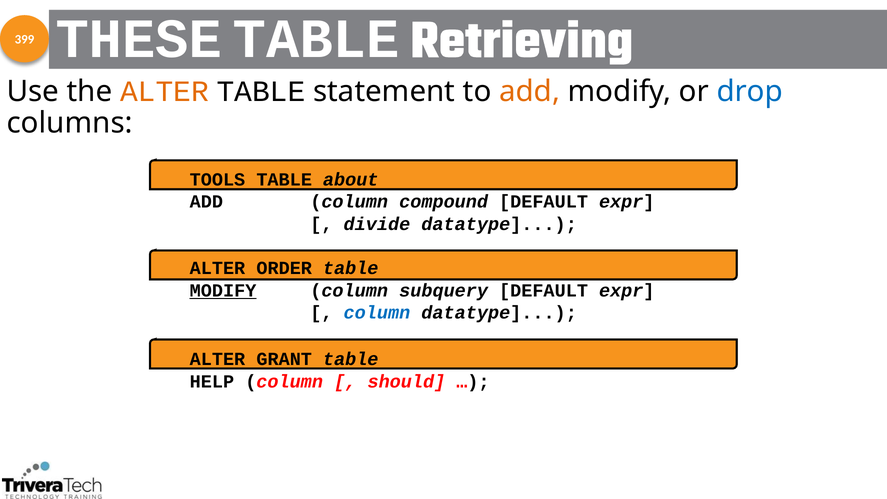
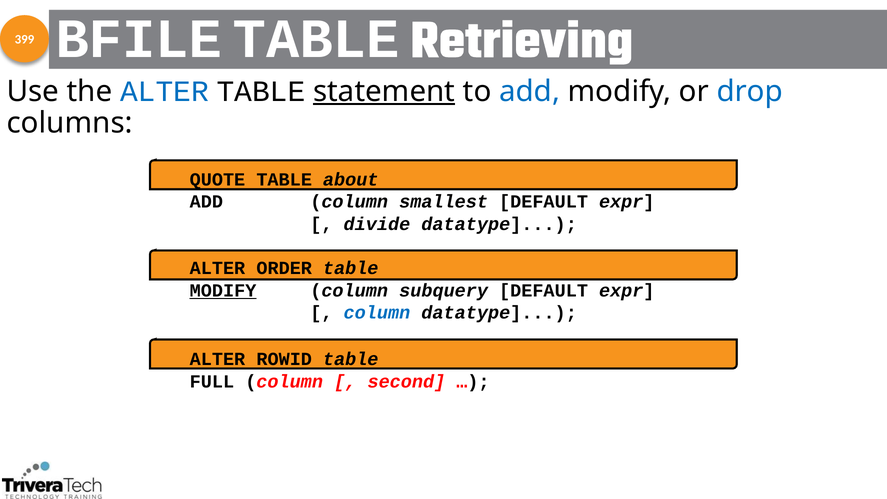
THESE: THESE -> BFILE (139, 39)
ALTER colour: orange -> blue (165, 91)
statement underline: none -> present (384, 91)
add colour: orange -> blue (530, 91)
TOOLS: TOOLS -> QUOTE (217, 180)
compound: compound -> smallest (444, 202)
GRANT: GRANT -> ROWID (284, 359)
HELP: HELP -> FULL (212, 381)
should: should -> second (406, 381)
